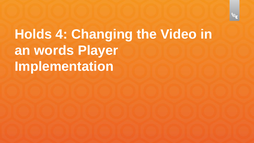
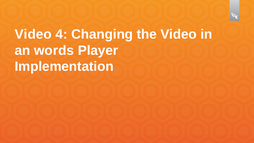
Holds: Holds -> Video (33, 34)
